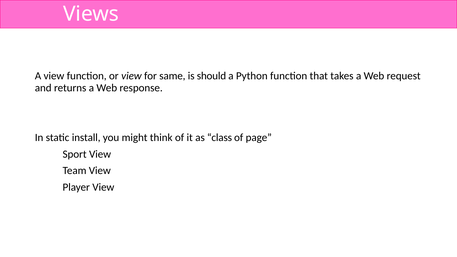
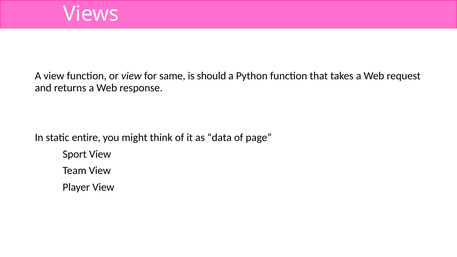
install: install -> entire (86, 138)
class: class -> data (219, 138)
